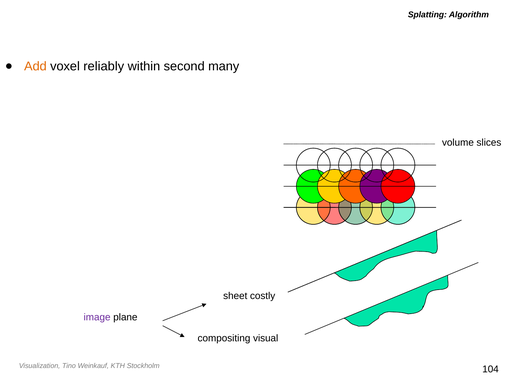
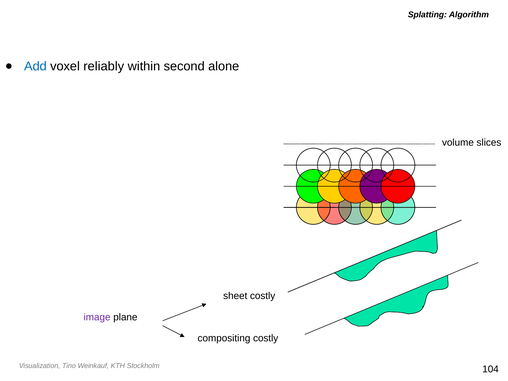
Add colour: orange -> blue (35, 66)
many: many -> alone (224, 66)
compositing visual: visual -> costly (266, 338)
